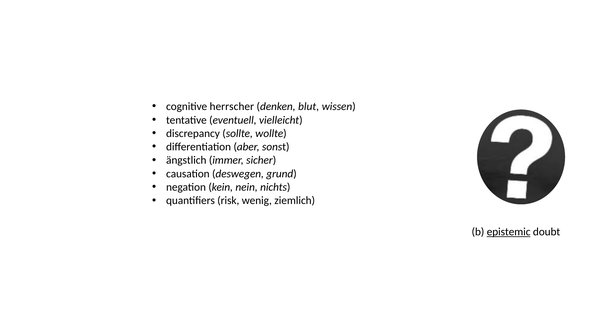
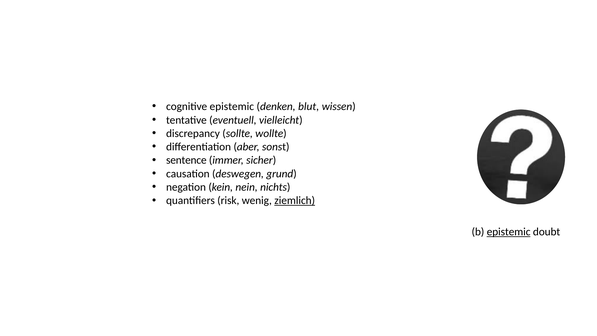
cognitive herrscher: herrscher -> epistemic (232, 106)
ängstlich: ängstlich -> sentence (186, 160)
ziemlich underline: none -> present (295, 201)
